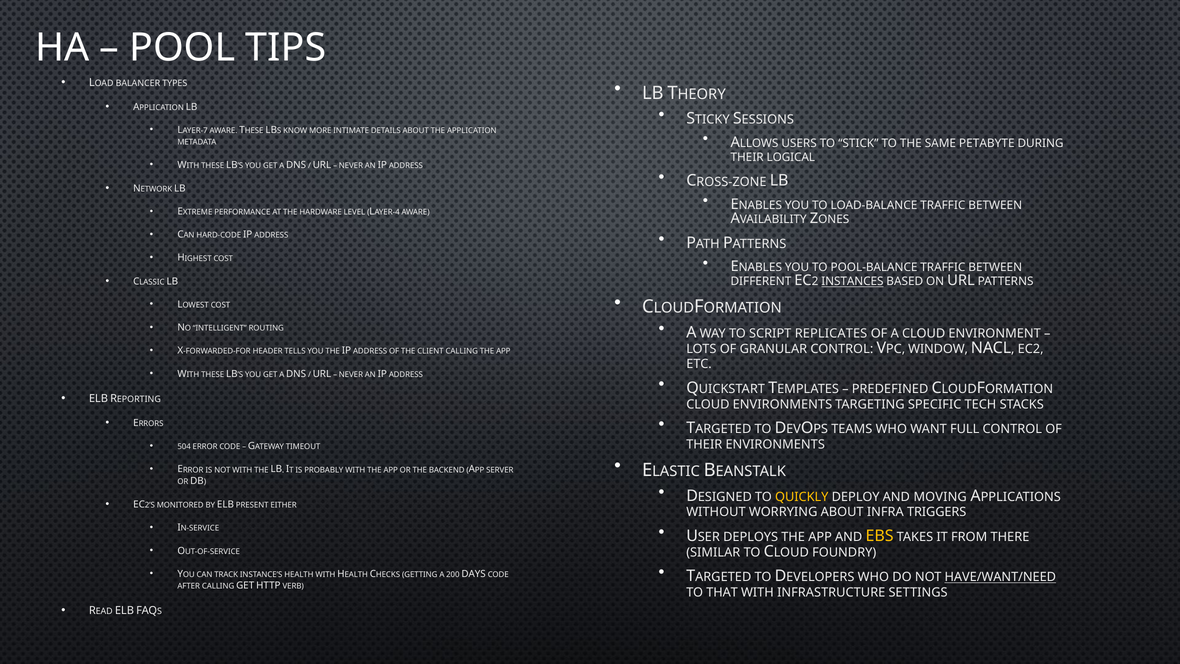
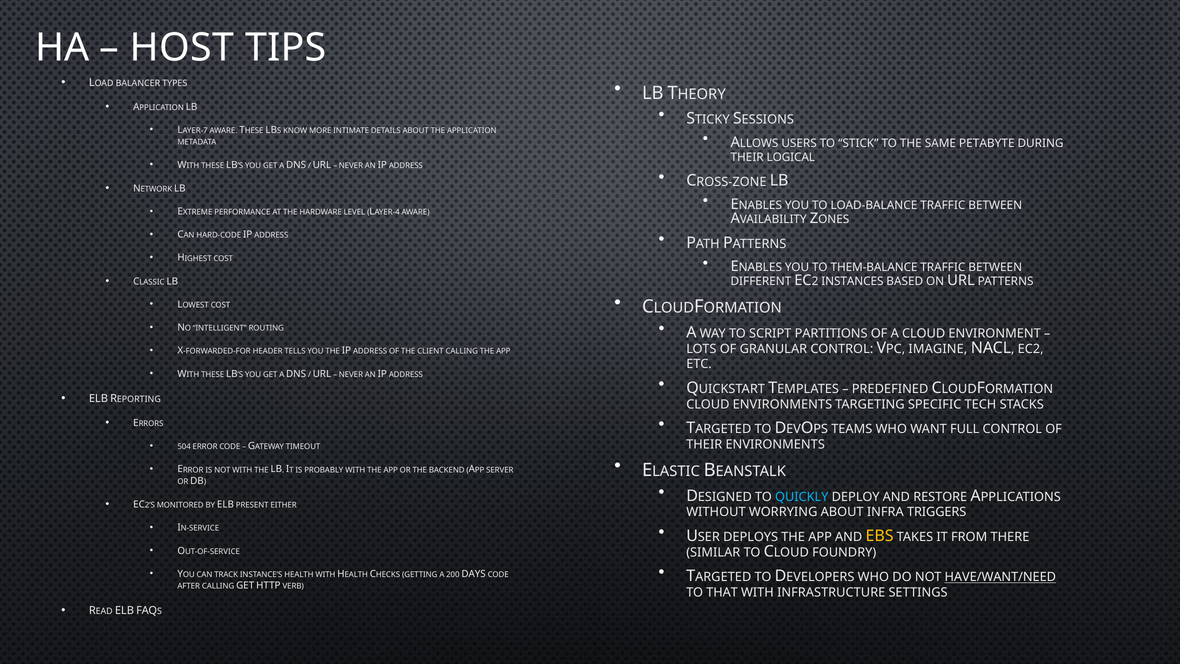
POOL: POOL -> HOST (182, 48)
POOL-BALANCE: POOL-BALANCE -> THEM-BALANCE (874, 267)
INSTANCES underline: present -> none (852, 281)
REPLICATES: REPLICATES -> PARTITIONS (831, 333)
WINDOW: WINDOW -> IMAGINE (938, 349)
QUICKLY colour: yellow -> light blue (802, 497)
MOVING: MOVING -> RESTORE (940, 497)
